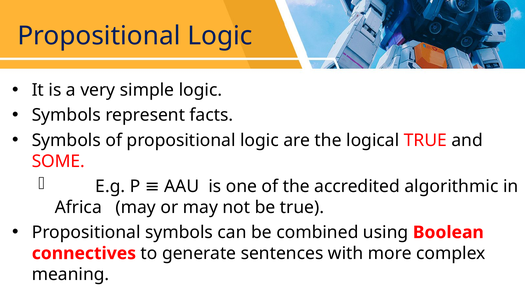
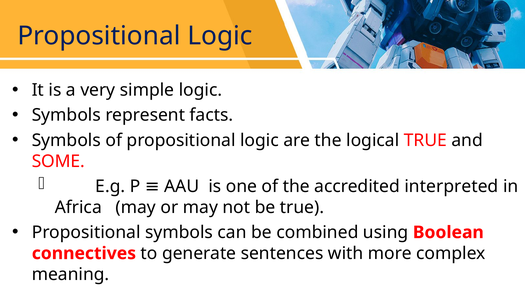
algorithmic: algorithmic -> interpreted (451, 187)
